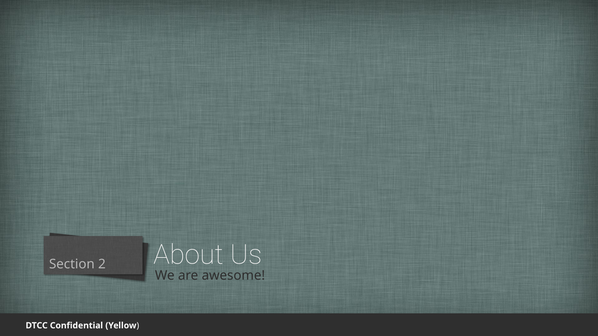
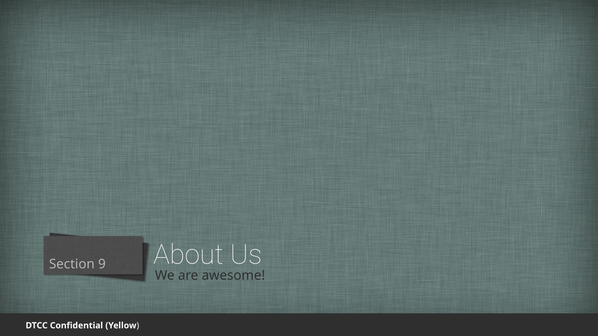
2: 2 -> 9 (102, 265)
